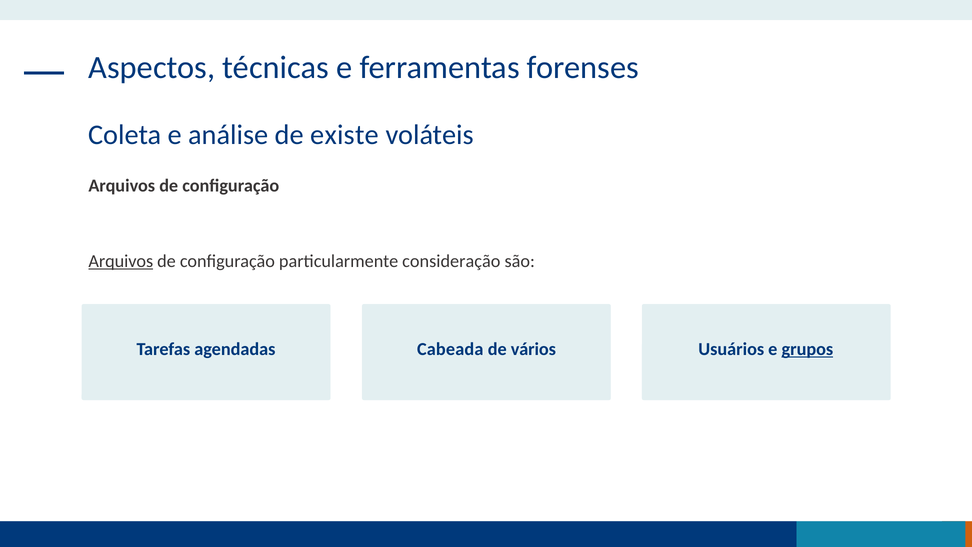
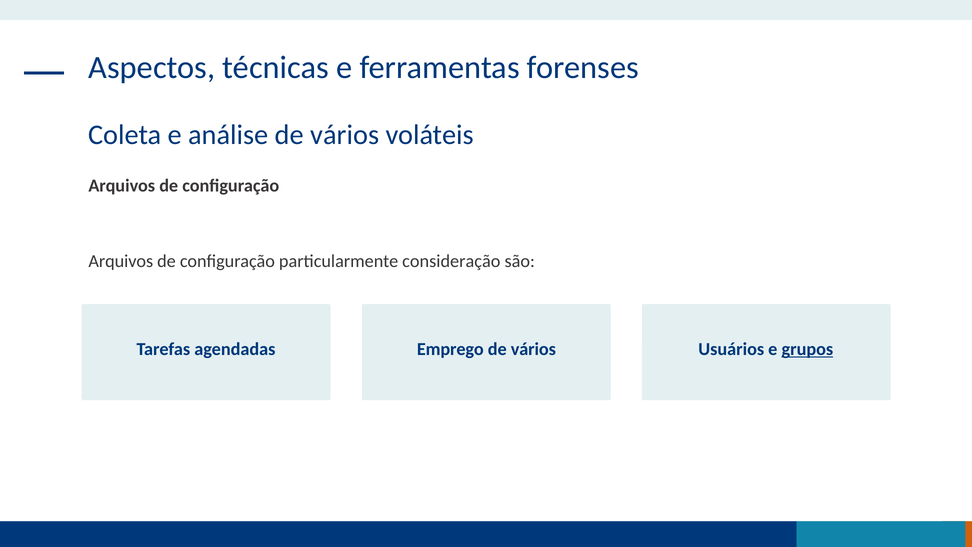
análise de existe: existe -> vários (345, 135)
Arquivos underline: present -> none (121, 261)
Cabeada: Cabeada -> Emprego (450, 349)
